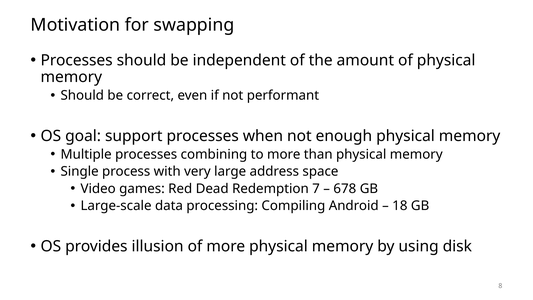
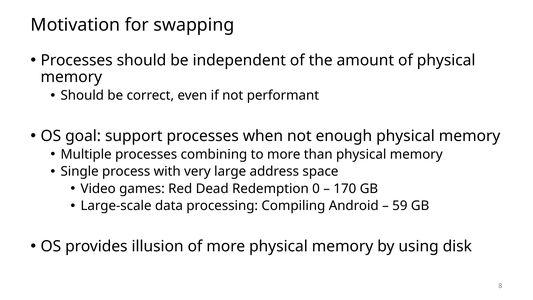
7: 7 -> 0 (316, 189)
678: 678 -> 170 (345, 189)
18: 18 -> 59 (400, 206)
